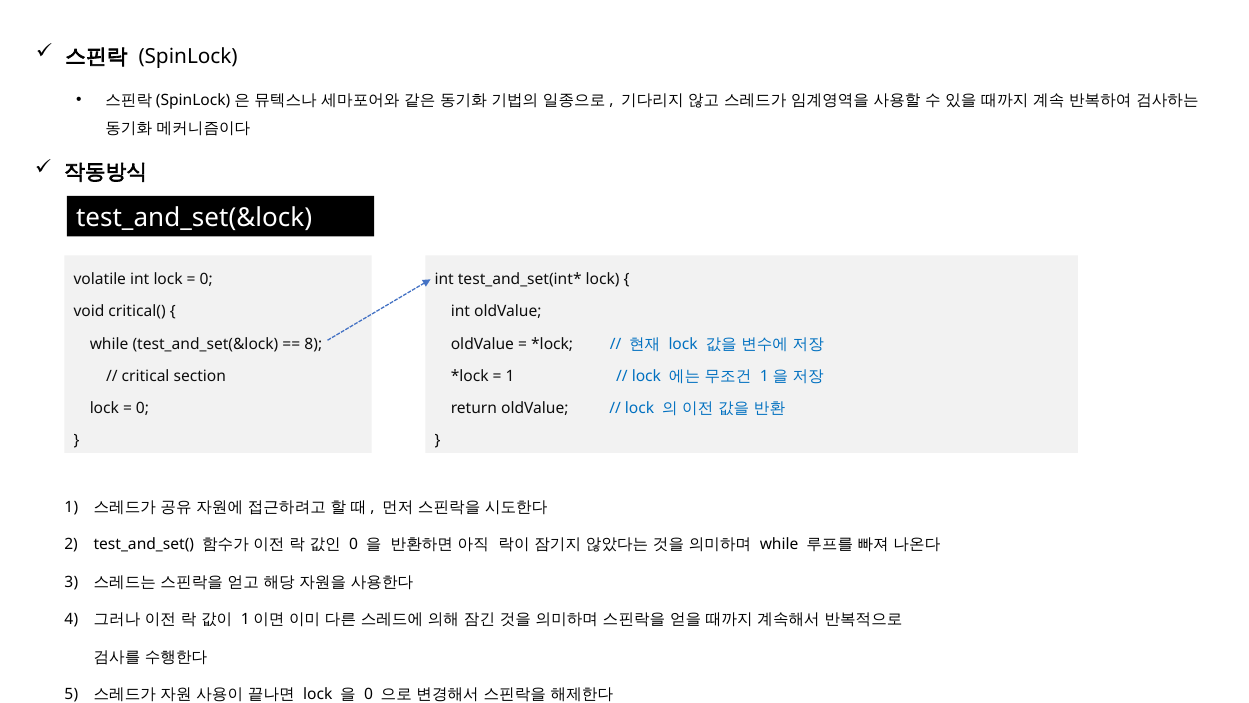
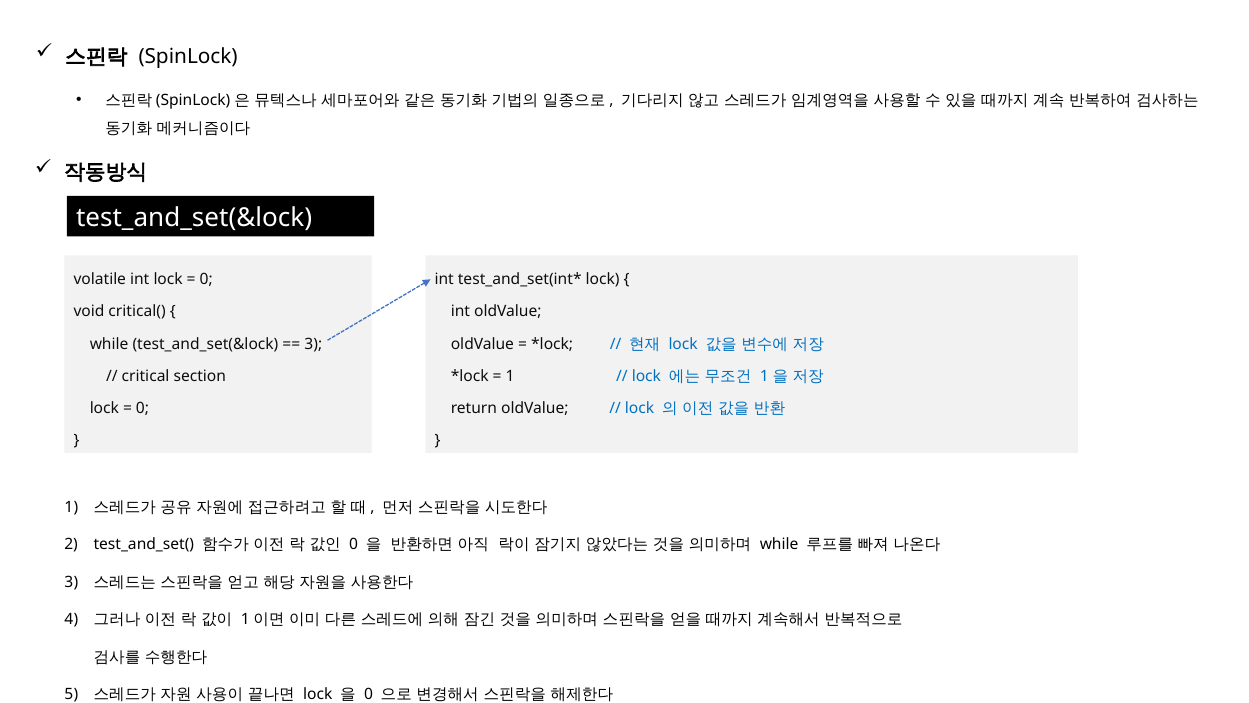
8: 8 -> 3 (313, 344)
